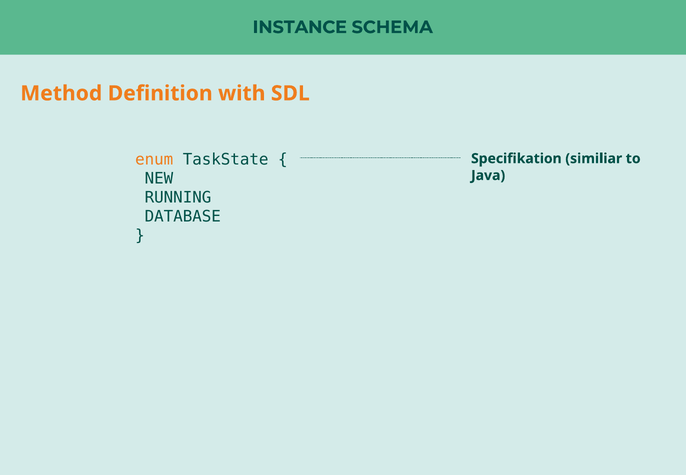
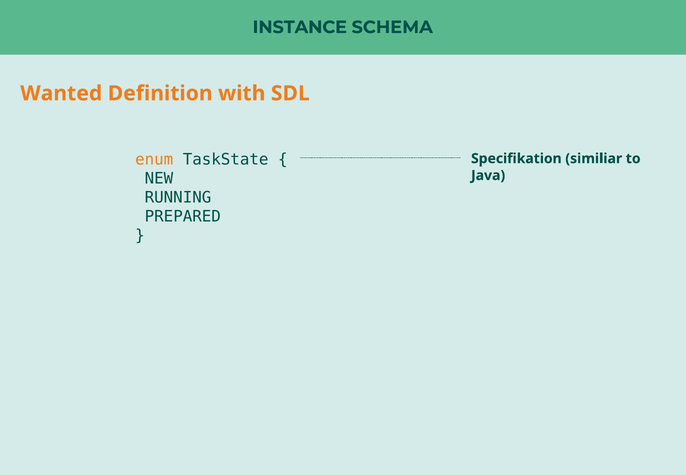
Method: Method -> Wanted (61, 93)
DATABASE: DATABASE -> PREPARED (183, 217)
